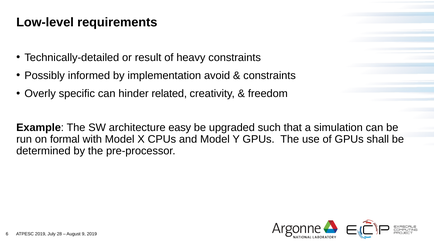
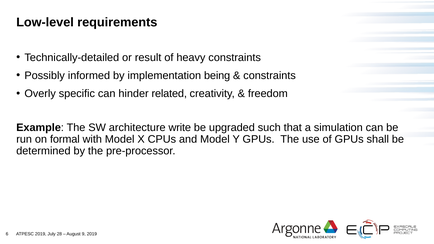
avoid: avoid -> being (217, 76)
easy: easy -> write (180, 128)
